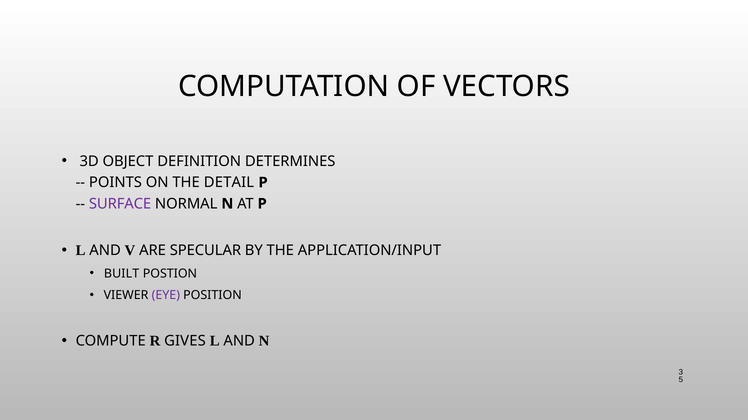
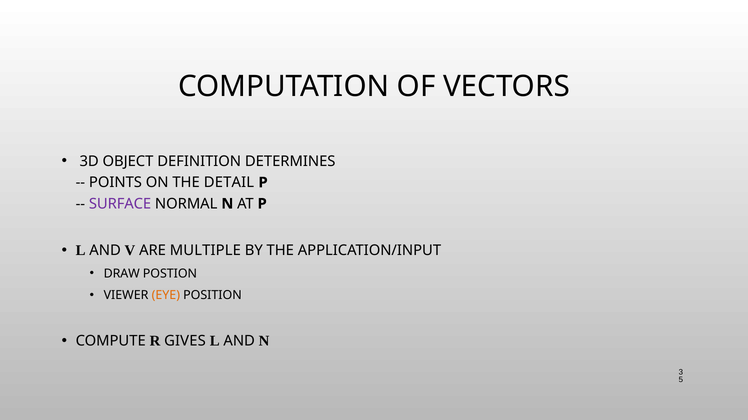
SPECULAR: SPECULAR -> MULTIPLE (205, 251)
BUILT: BUILT -> DRAW (122, 274)
EYE colour: purple -> orange (166, 296)
